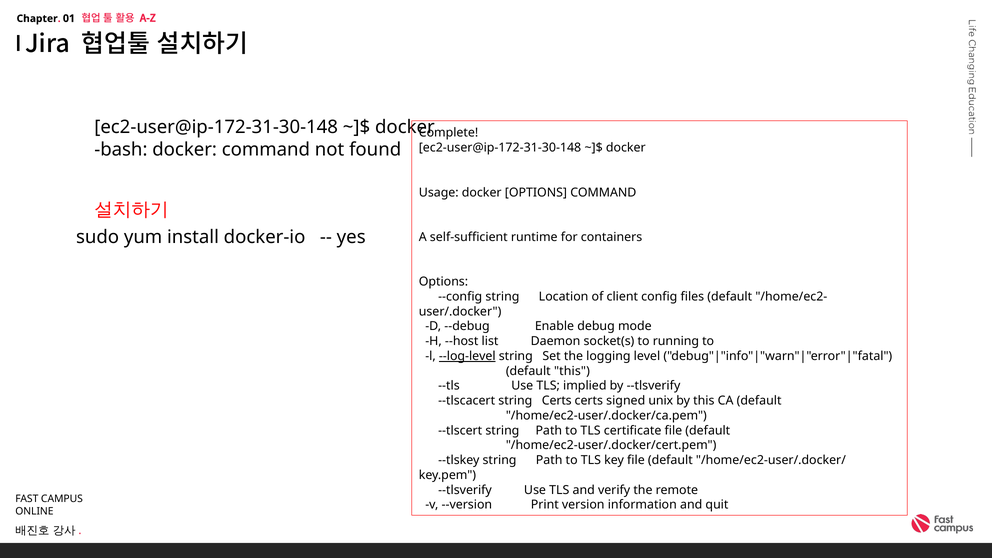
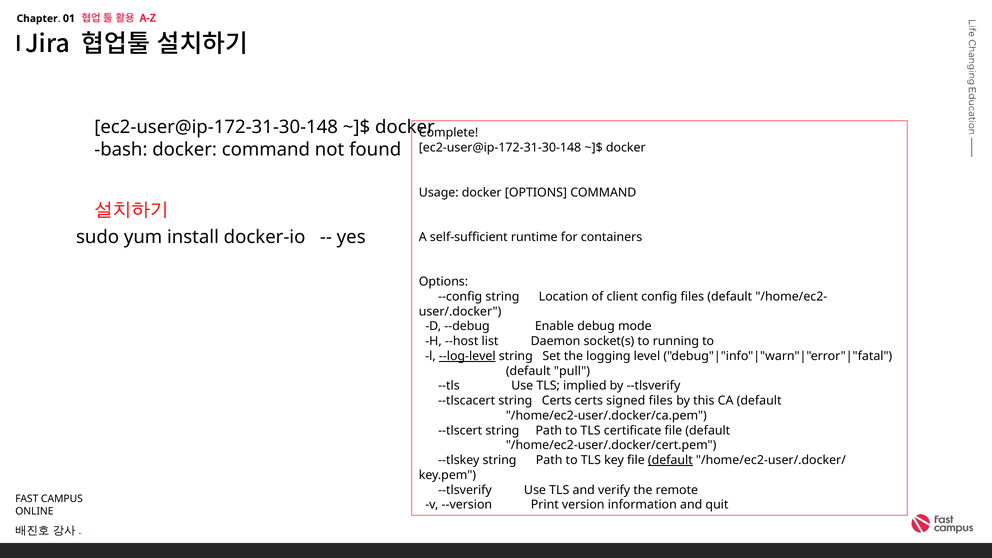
default this: this -> pull (572, 371)
signed unix: unix -> files (661, 401)
default underline: none -> present (670, 460)
